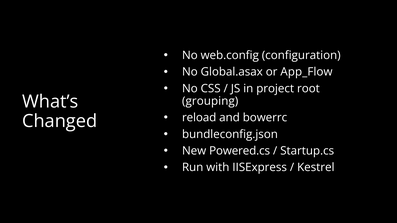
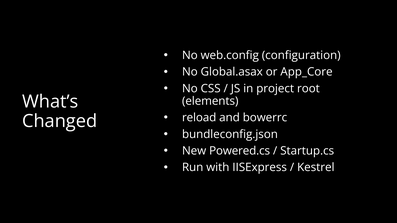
App_Flow: App_Flow -> App_Core (307, 72)
grouping: grouping -> elements (210, 101)
